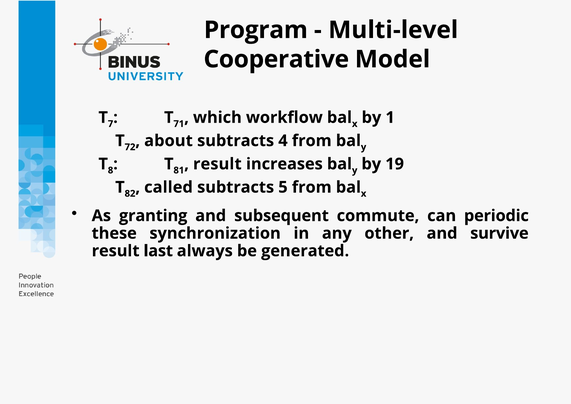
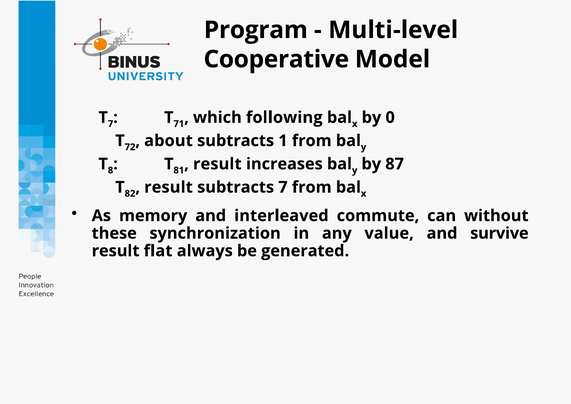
workflow: workflow -> following (284, 117)
1: 1 -> 0 (390, 117)
4: 4 -> 1 (283, 141)
19: 19 -> 87 (395, 164)
called: called -> result (168, 187)
subtracts 5: 5 -> 7 (283, 187)
granting: granting -> memory (153, 216)
subsequent: subsequent -> interleaved (281, 216)
periodic: periodic -> without (496, 216)
other: other -> value (389, 233)
last: last -> flat (158, 251)
